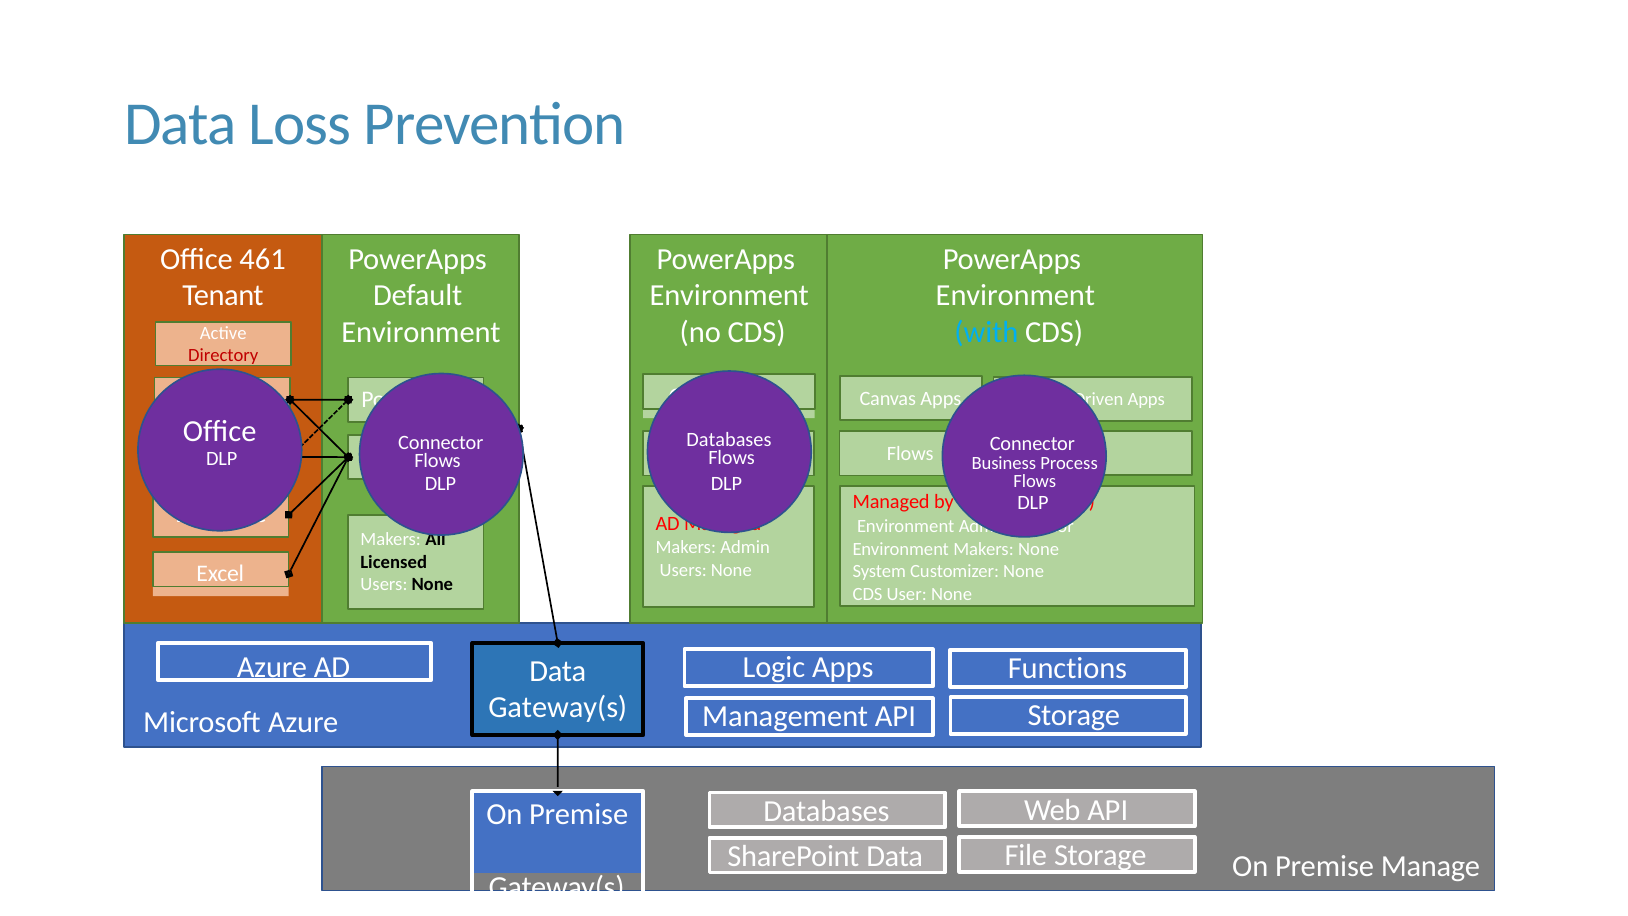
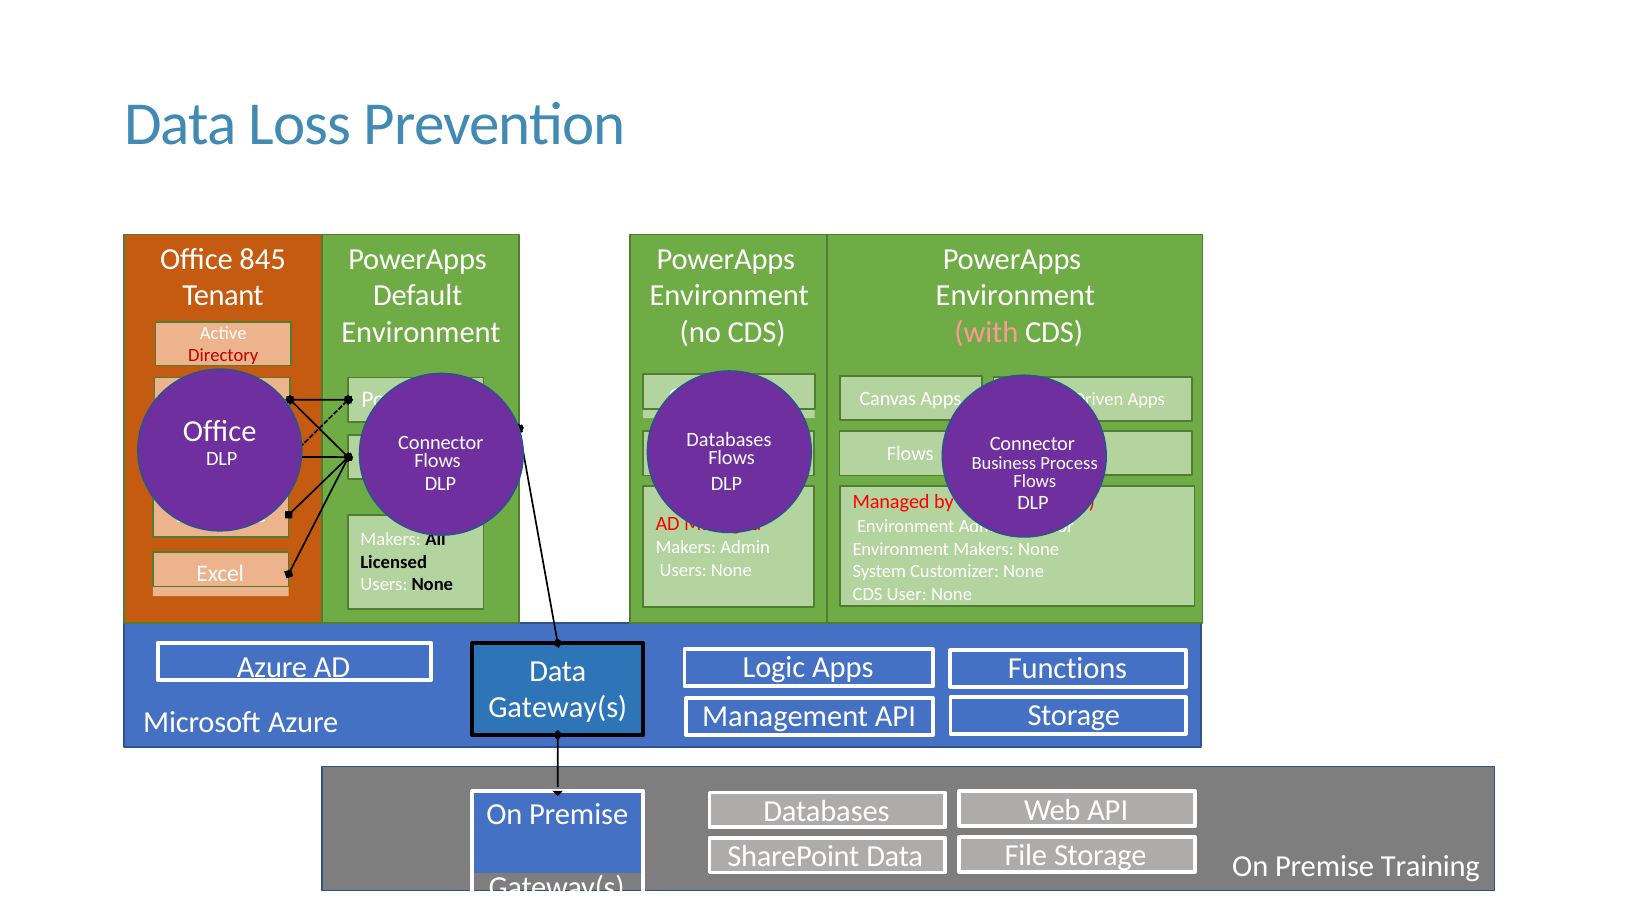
461: 461 -> 845 (263, 259)
with colour: light blue -> pink (986, 332)
Manage: Manage -> Training (1430, 866)
